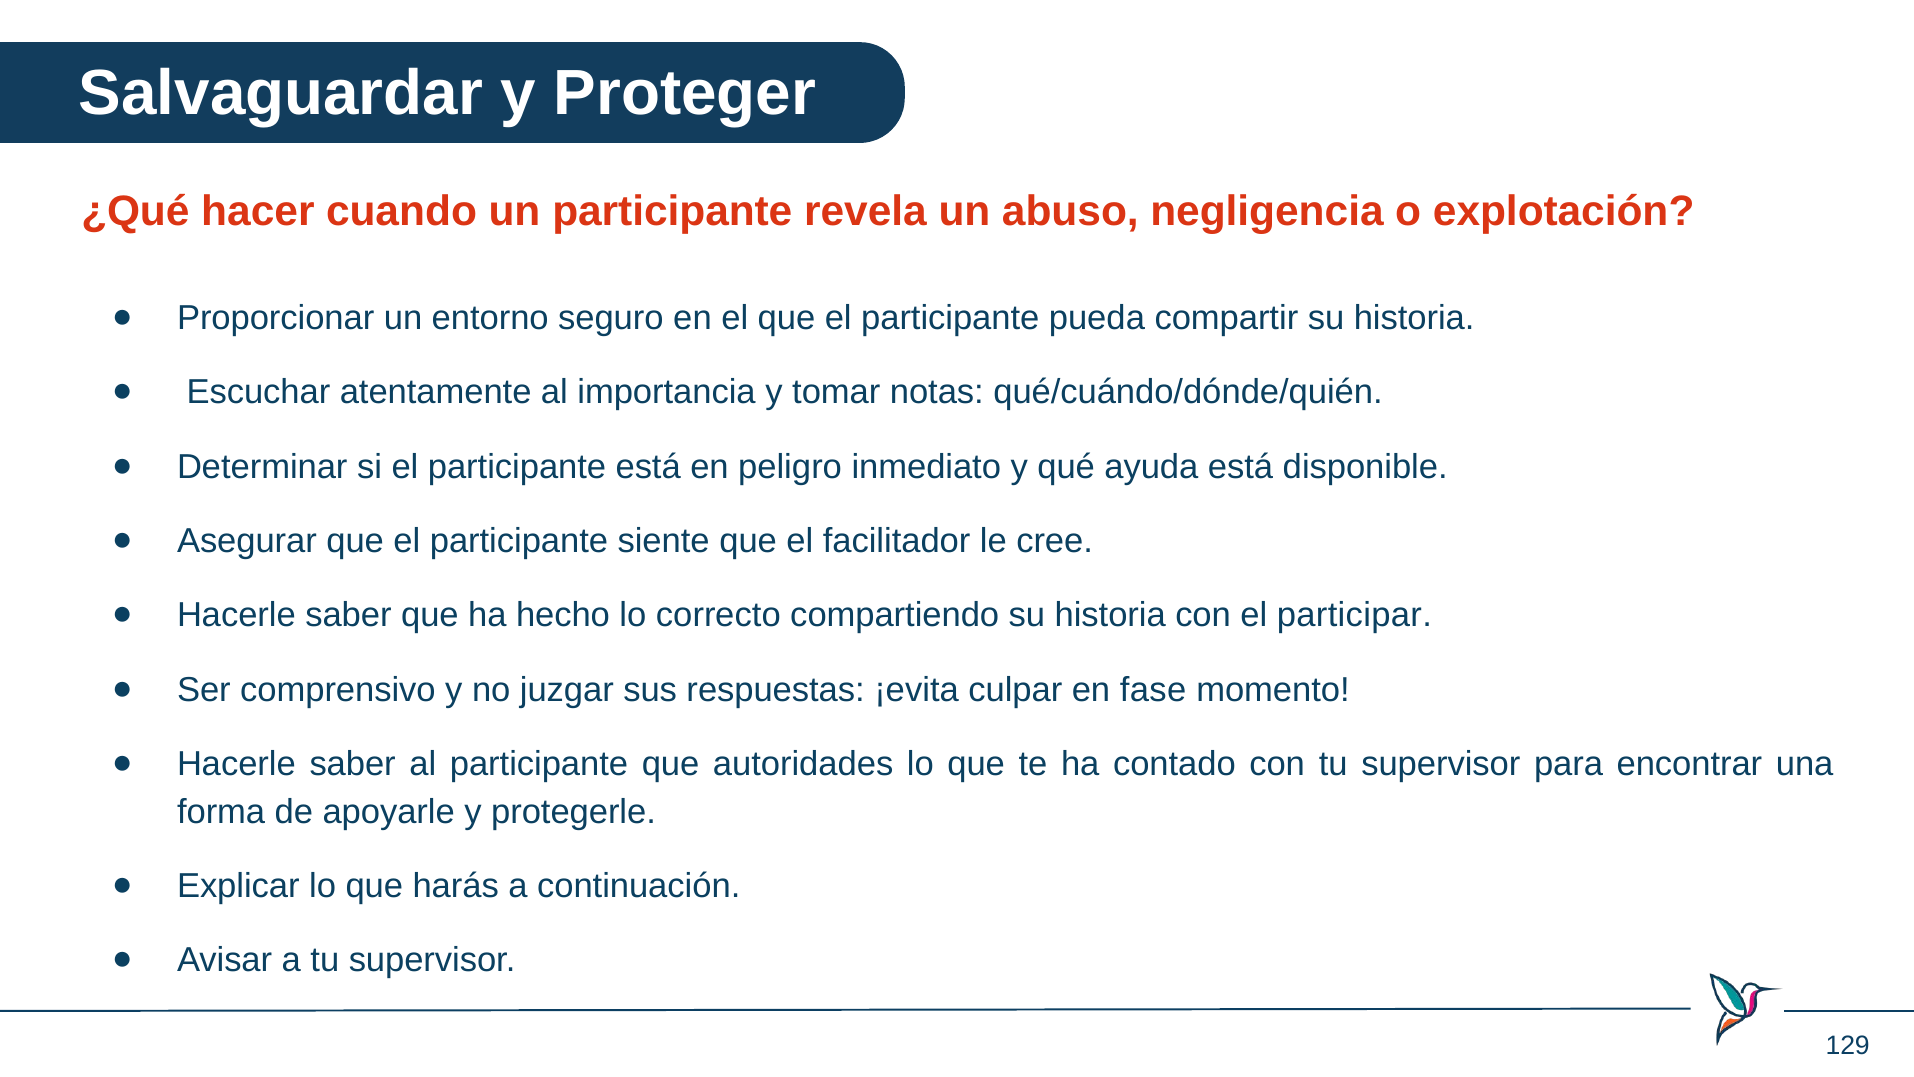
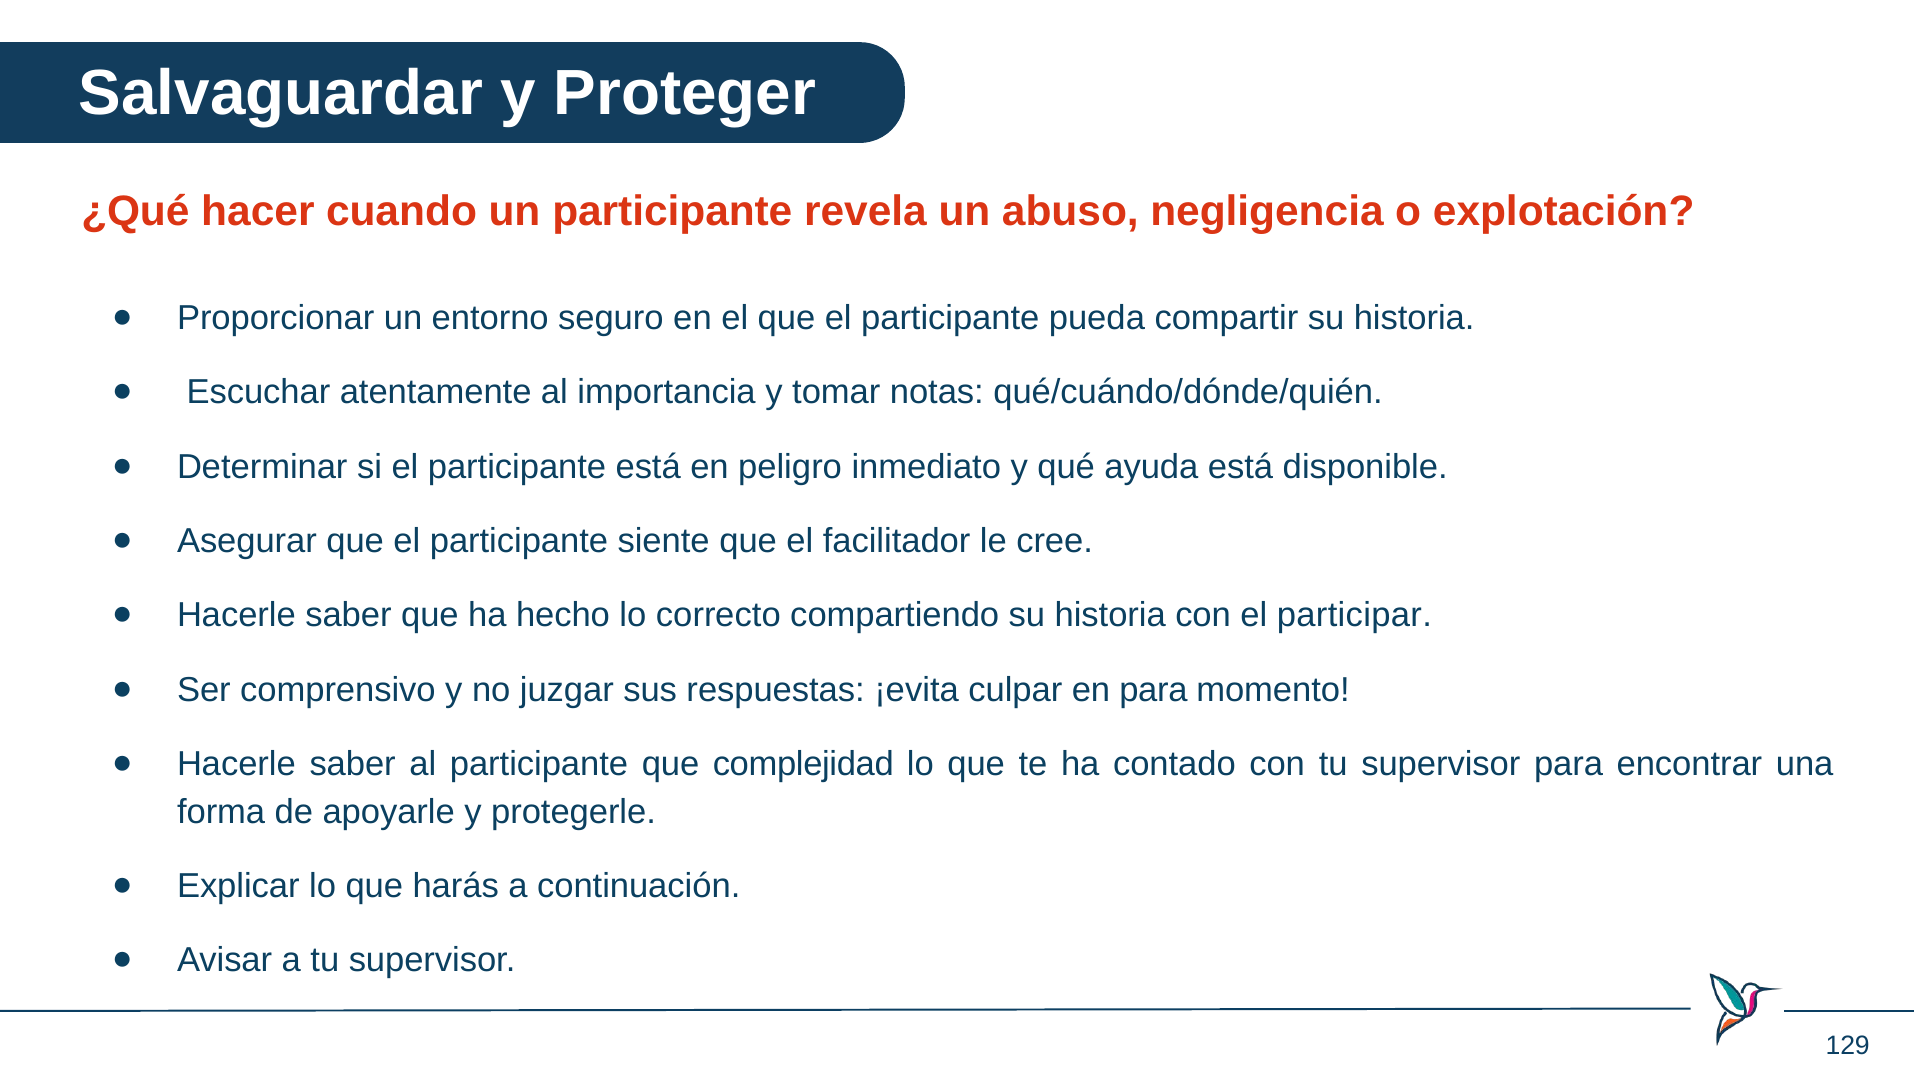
en fase: fase -> para (1153, 689)
autoridades: autoridades -> complejidad (803, 764)
